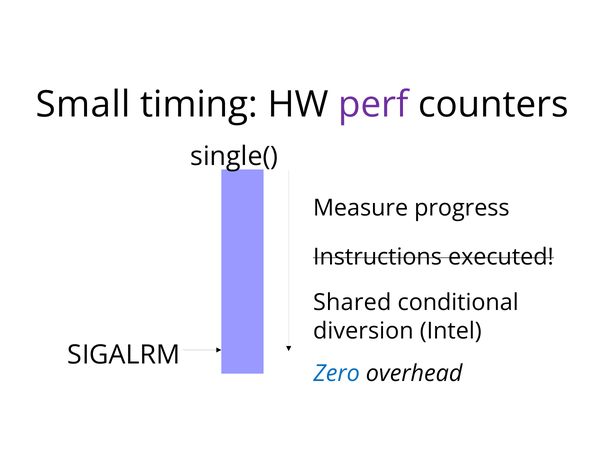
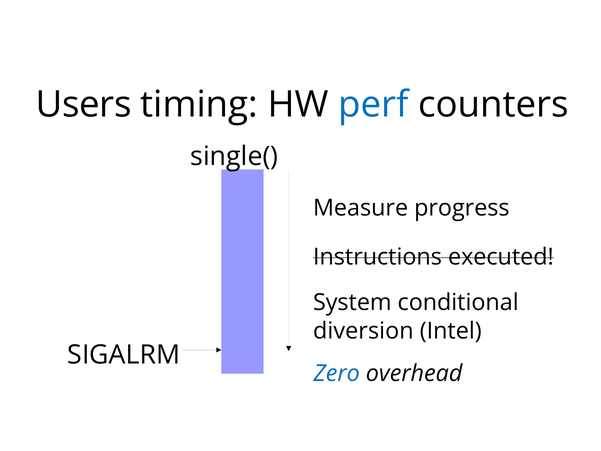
Small: Small -> Users (84, 105)
perf colour: purple -> blue (373, 105)
Shared: Shared -> System (352, 303)
